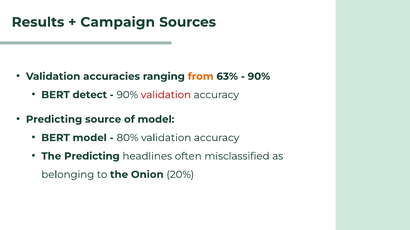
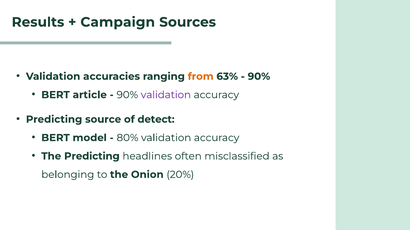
detect: detect -> article (90, 95)
validation colour: red -> purple (166, 95)
of model: model -> detect (156, 120)
